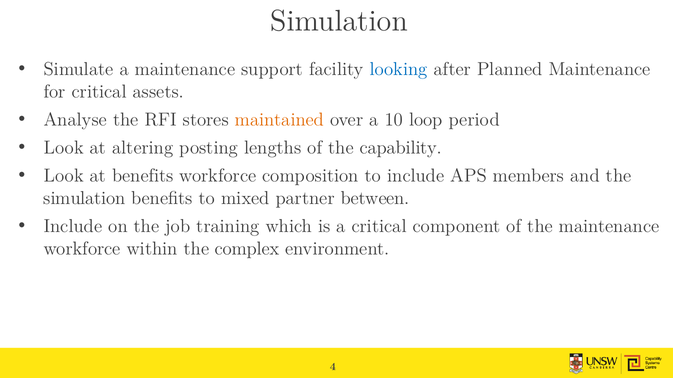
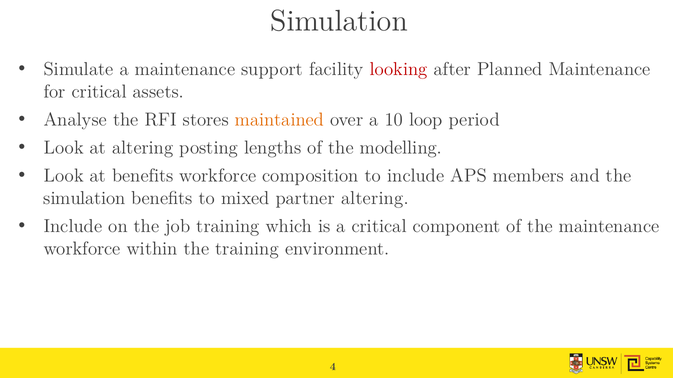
looking colour: blue -> red (399, 69)
capability: capability -> modelling (401, 148)
partner between: between -> altering (375, 198)
the complex: complex -> training (247, 249)
